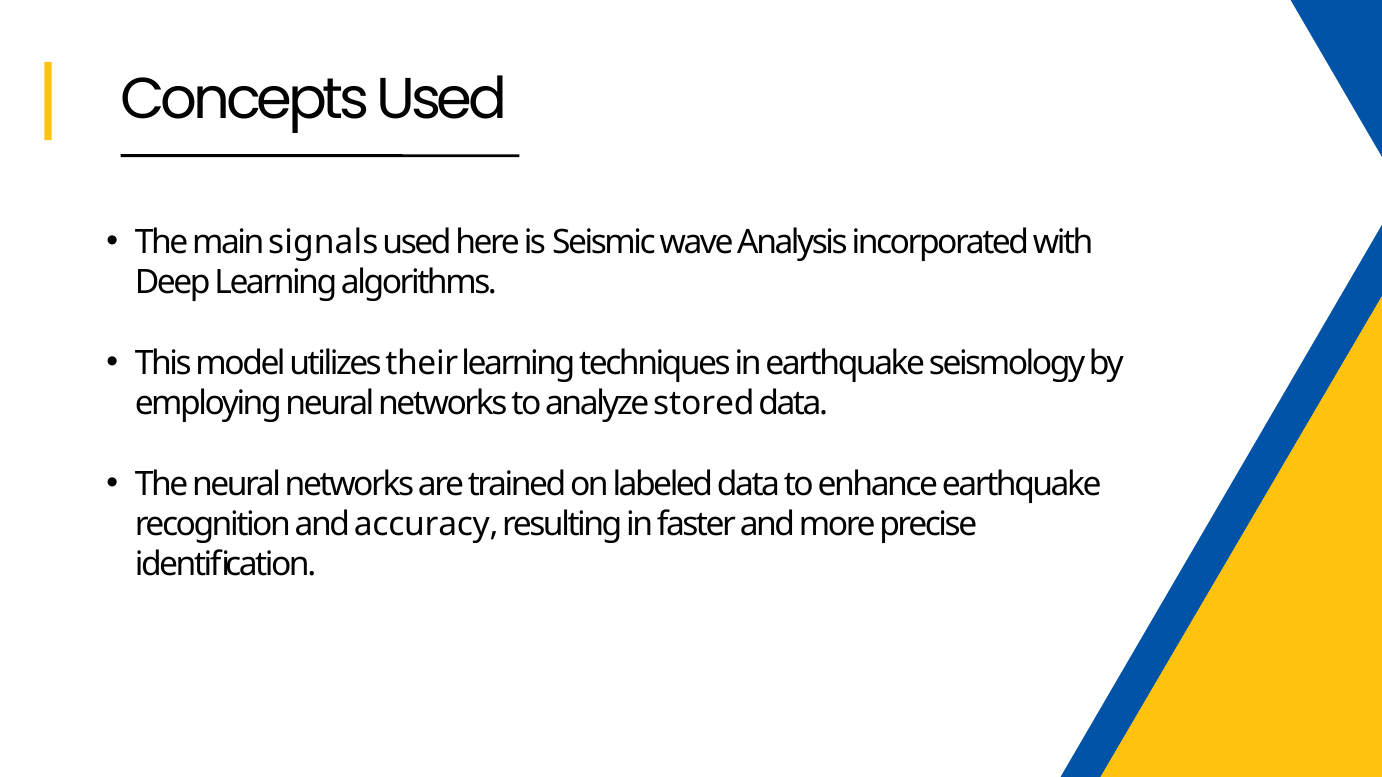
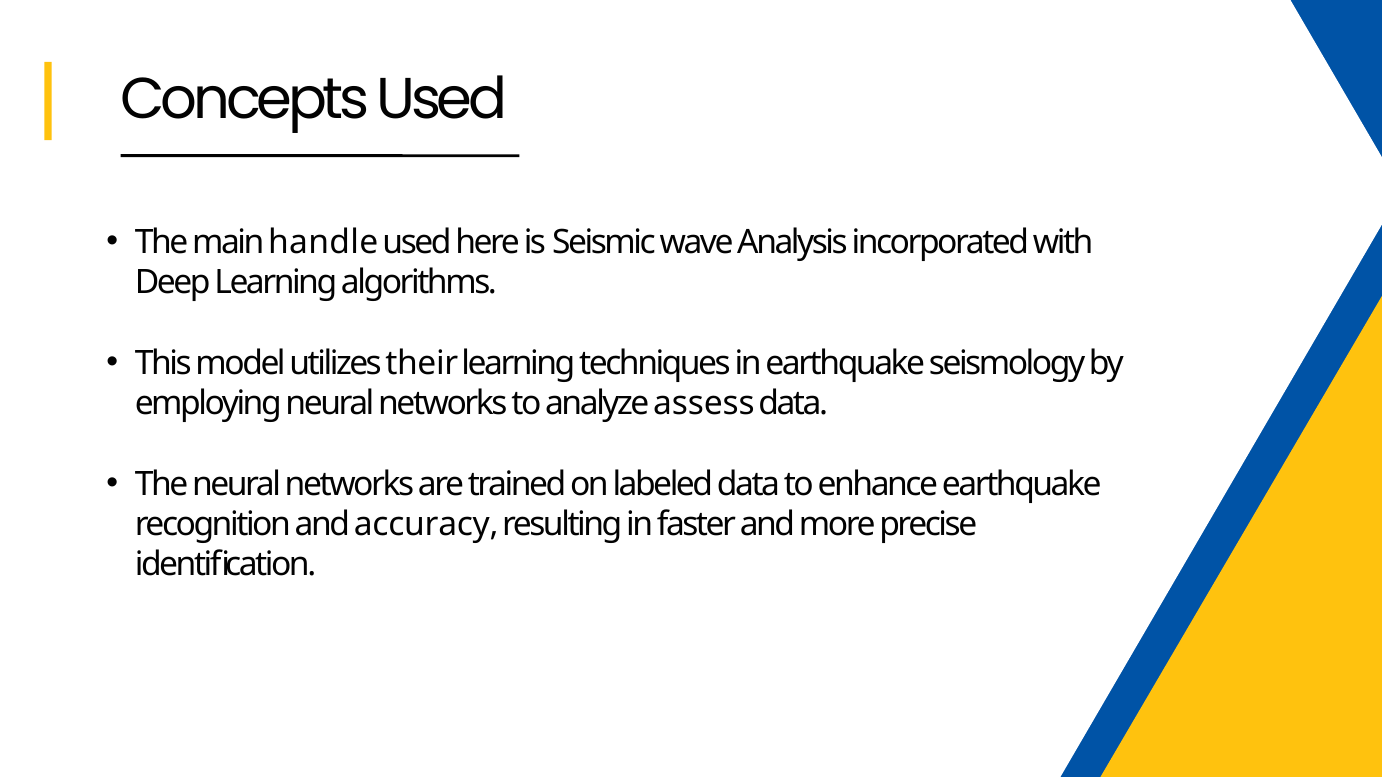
signals: signals -> handle (323, 242)
stored: stored -> assess (704, 404)
